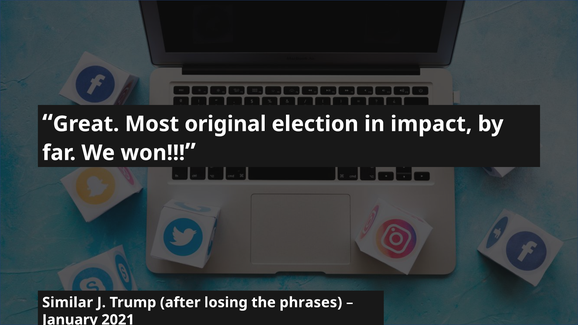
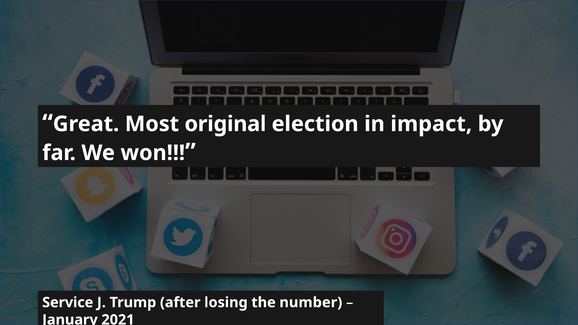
Similar: Similar -> Service (68, 303)
phrases: phrases -> number (311, 303)
